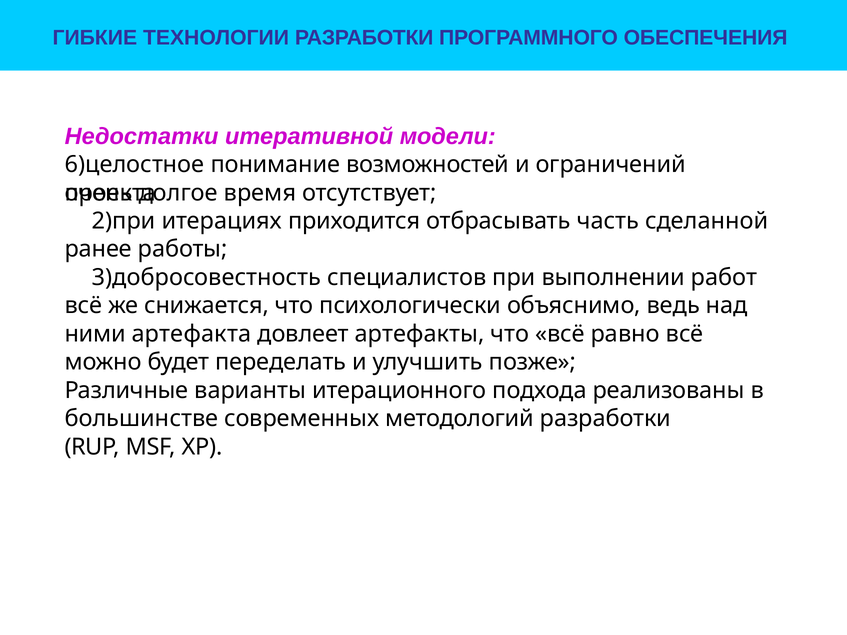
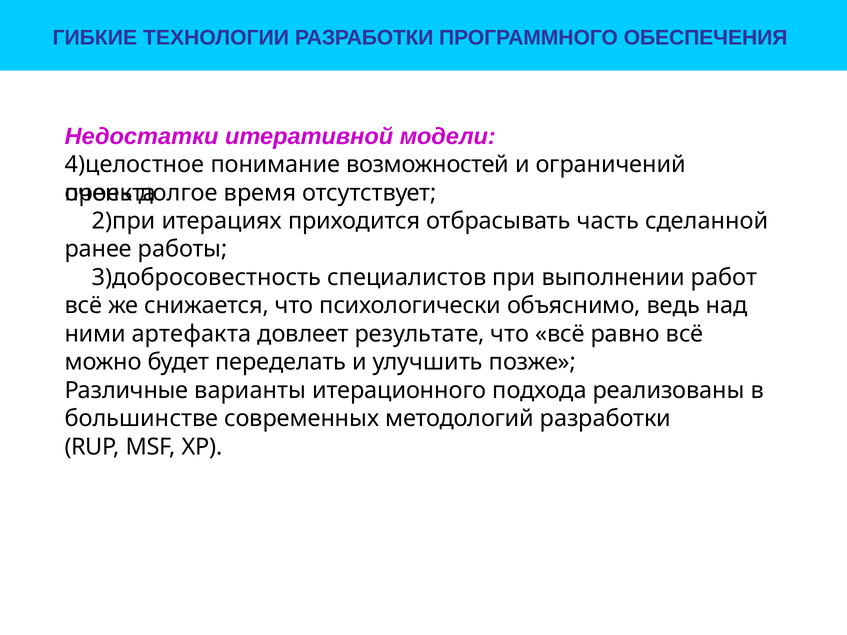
6)целостное: 6)целостное -> 4)целостное (135, 165)
артефакты: артефакты -> результате (420, 334)
